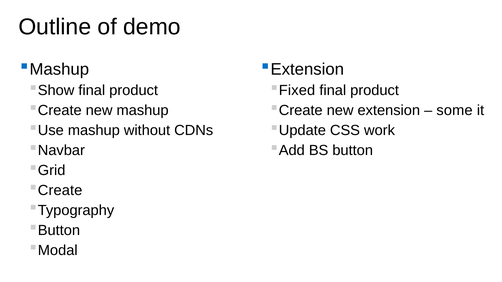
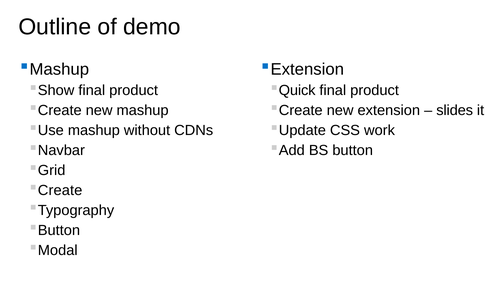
Fixed: Fixed -> Quick (297, 91)
some: some -> slides (455, 111)
